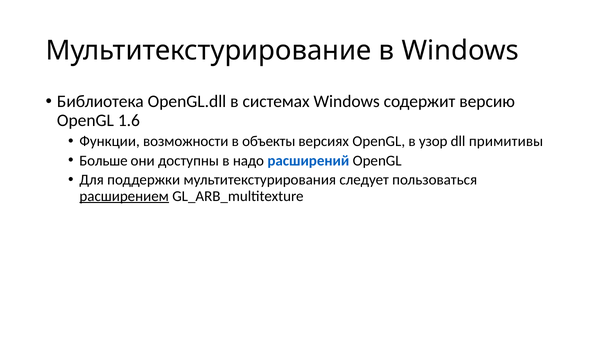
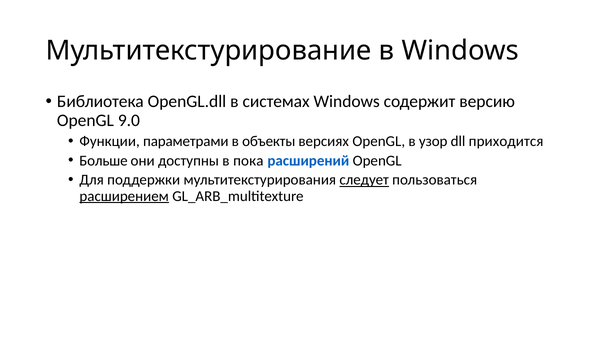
1.6: 1.6 -> 9.0 (129, 120)
возможности: возможности -> параметрами (186, 141)
примитивы: примитивы -> приходится (506, 141)
надо: надо -> пока (248, 160)
следует underline: none -> present (364, 180)
